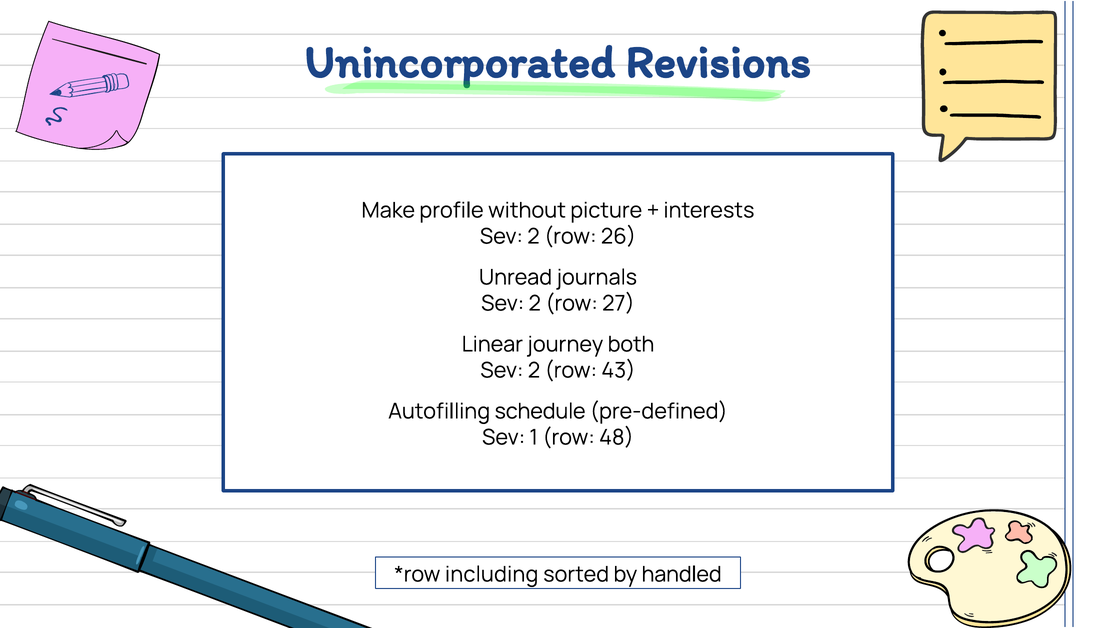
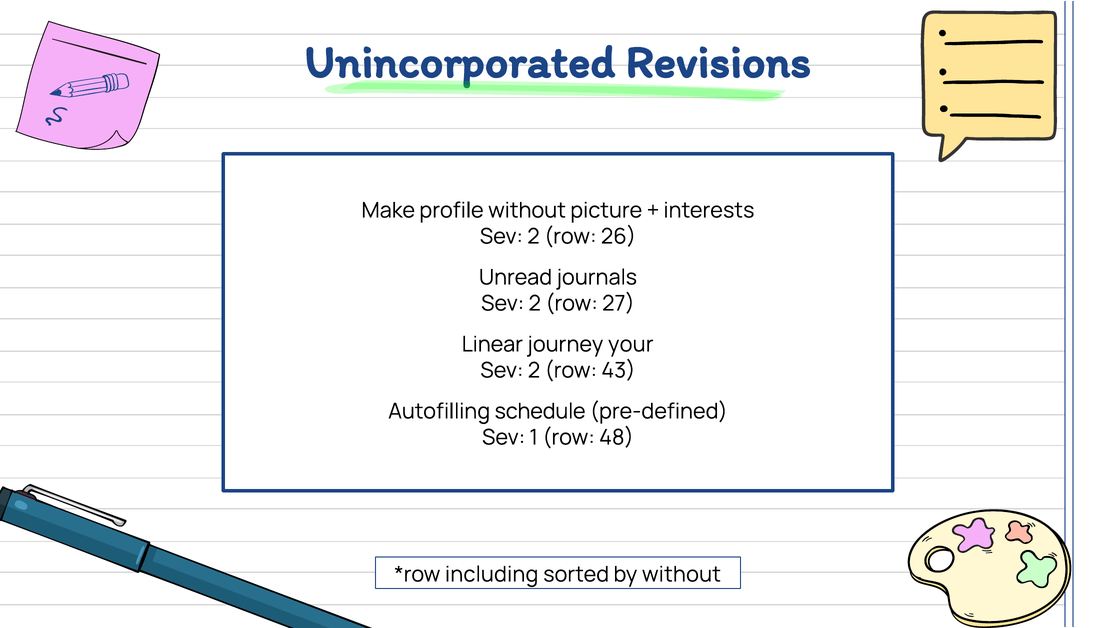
both: both -> your (631, 344)
by handled: handled -> without (681, 574)
